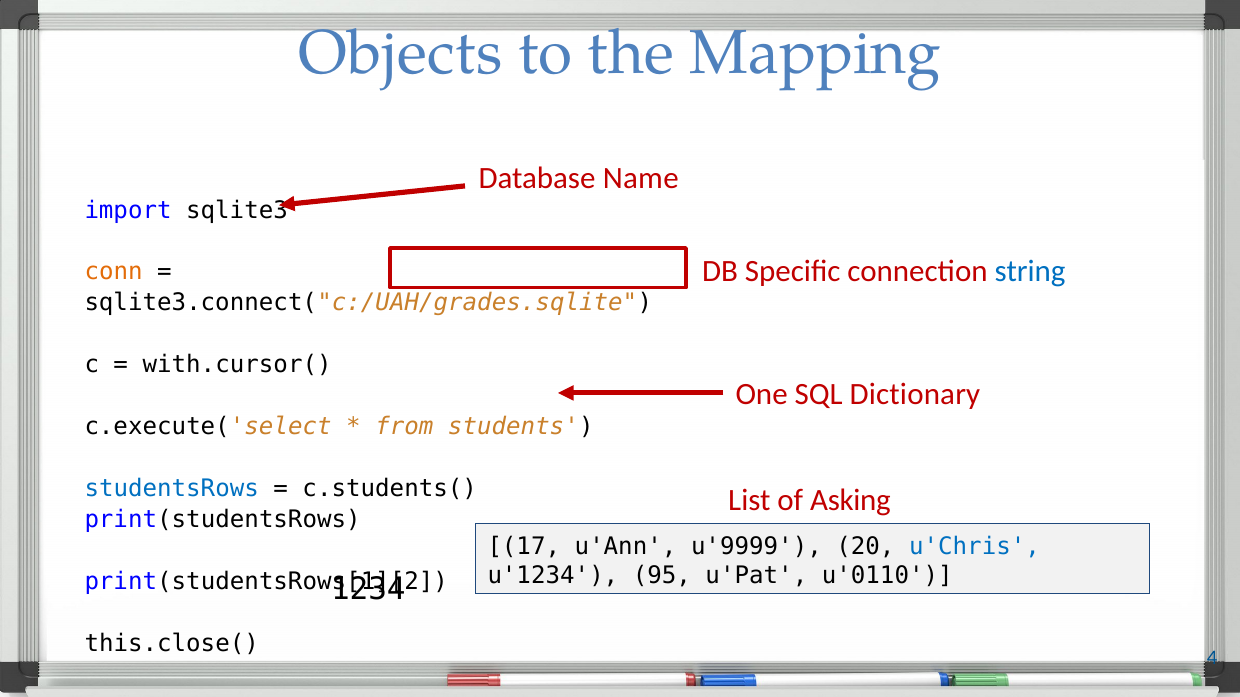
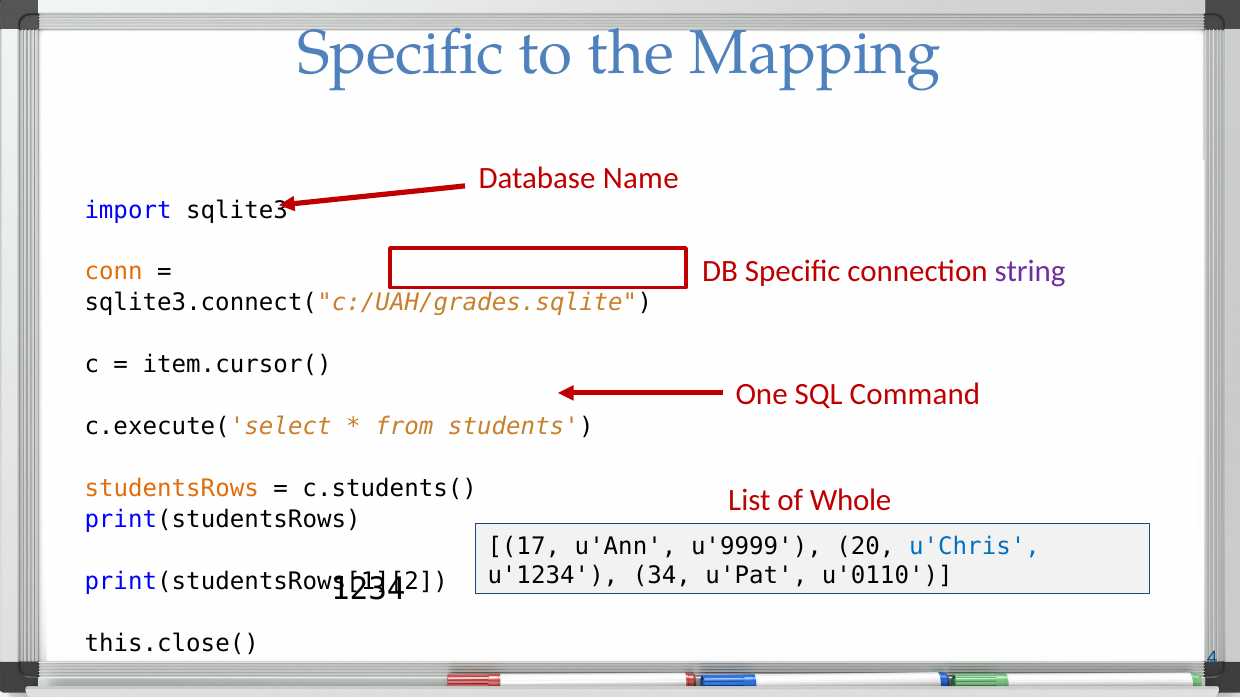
Objects: Objects -> Specific (401, 53)
string colour: blue -> purple (1030, 272)
with.cursor(: with.cursor( -> item.cursor( (237, 365)
Dictionary: Dictionary -> Command (915, 395)
studentsRows colour: blue -> orange (172, 489)
Asking: Asking -> Whole (851, 501)
95: 95 -> 34 (662, 576)
